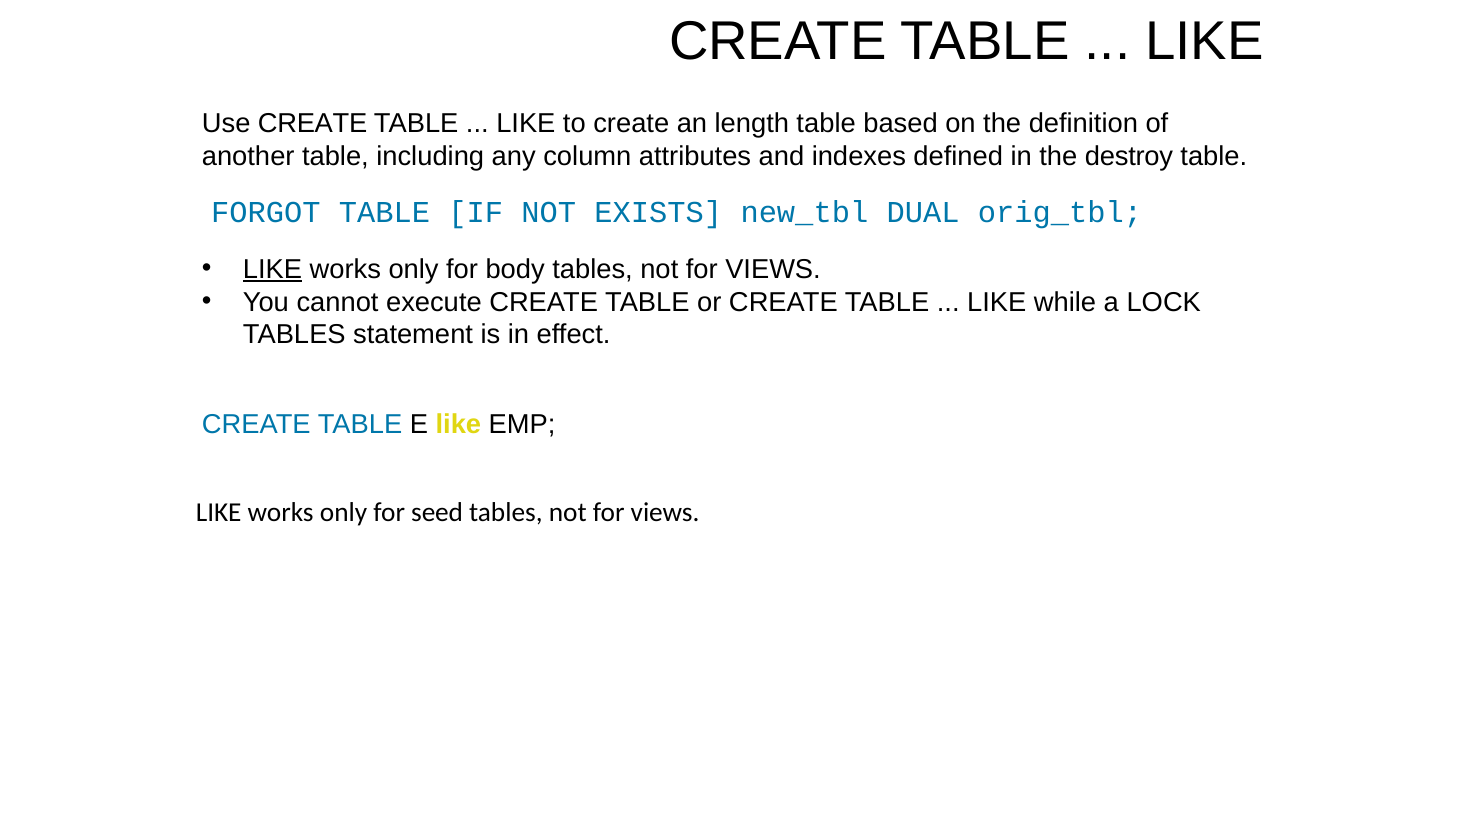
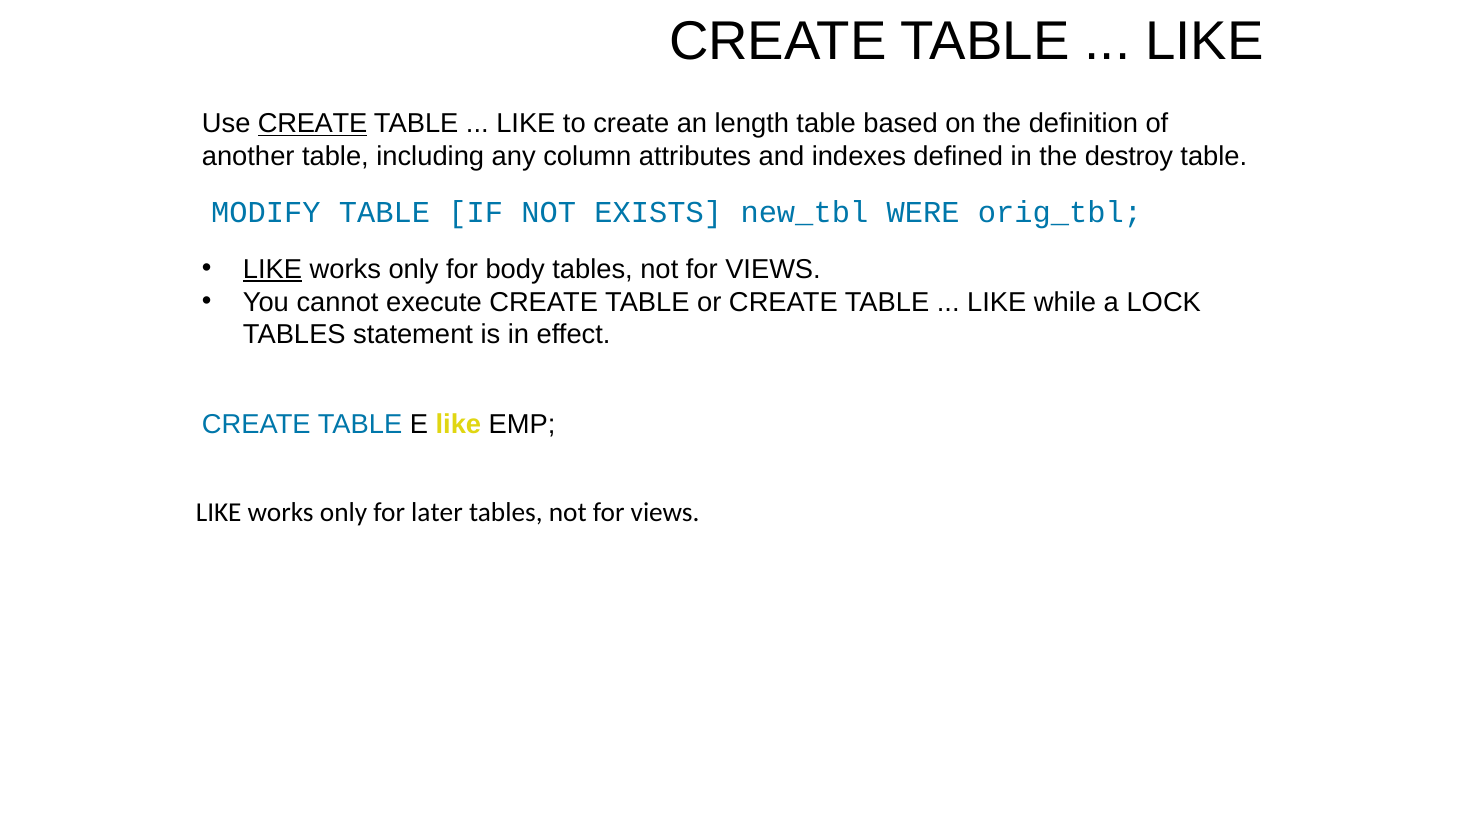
CREATE underline: none -> present (313, 124)
FORGOT: FORGOT -> MODIFY (266, 213)
DUAL: DUAL -> WERE (923, 213)
seed: seed -> later (437, 513)
